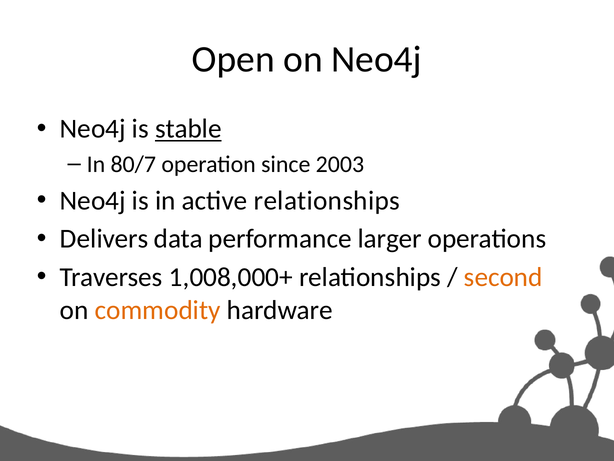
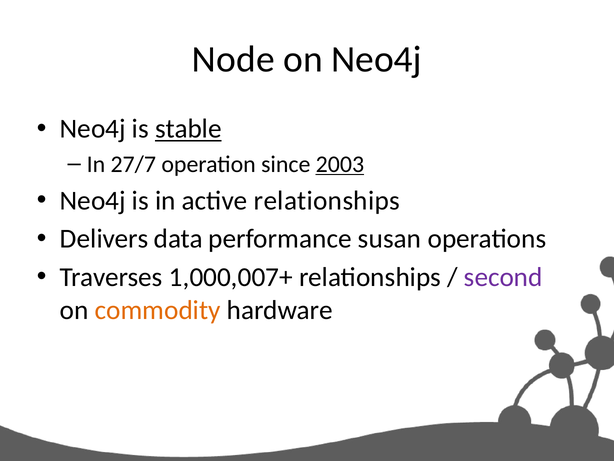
Open: Open -> Node (233, 59)
80/7: 80/7 -> 27/7 (133, 164)
2003 underline: none -> present (340, 164)
larger: larger -> susan (390, 239)
1,008,000+: 1,008,000+ -> 1,000,007+ (231, 277)
second colour: orange -> purple (503, 277)
